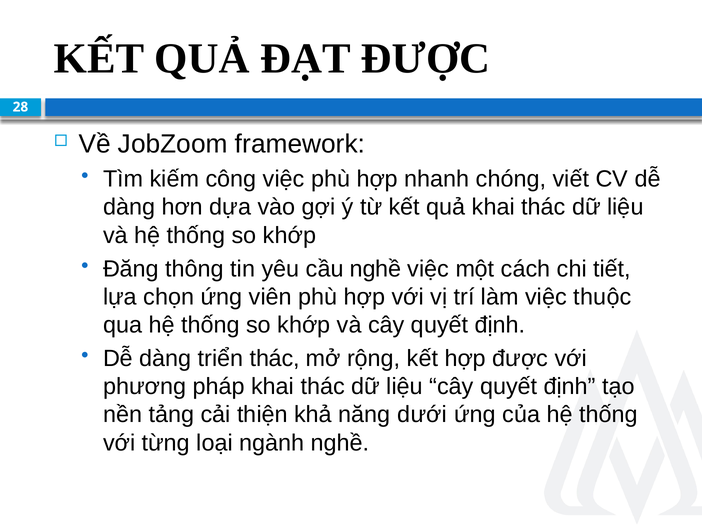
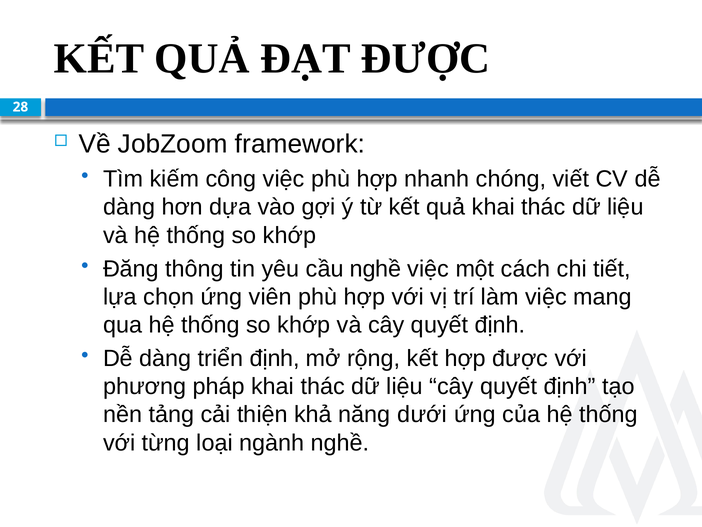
thuộc: thuộc -> mang (603, 297)
triển thác: thác -> định (275, 358)
